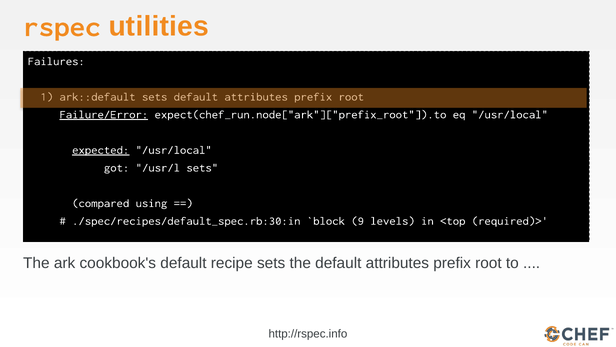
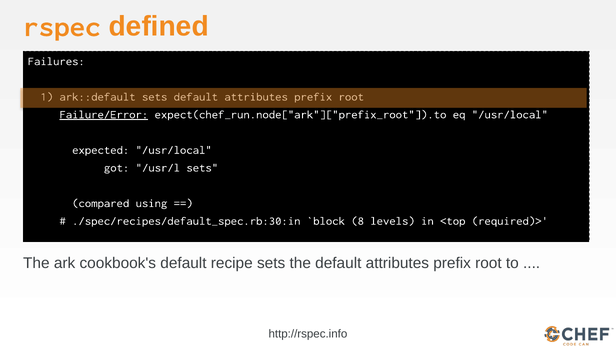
utilities: utilities -> defined (159, 27)
expected underline: present -> none (101, 150)
9: 9 -> 8 (358, 221)
